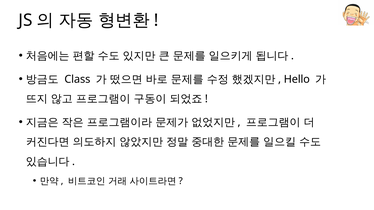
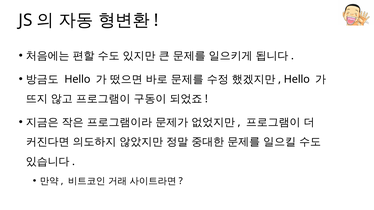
Class: Class -> Hello (77, 79)
